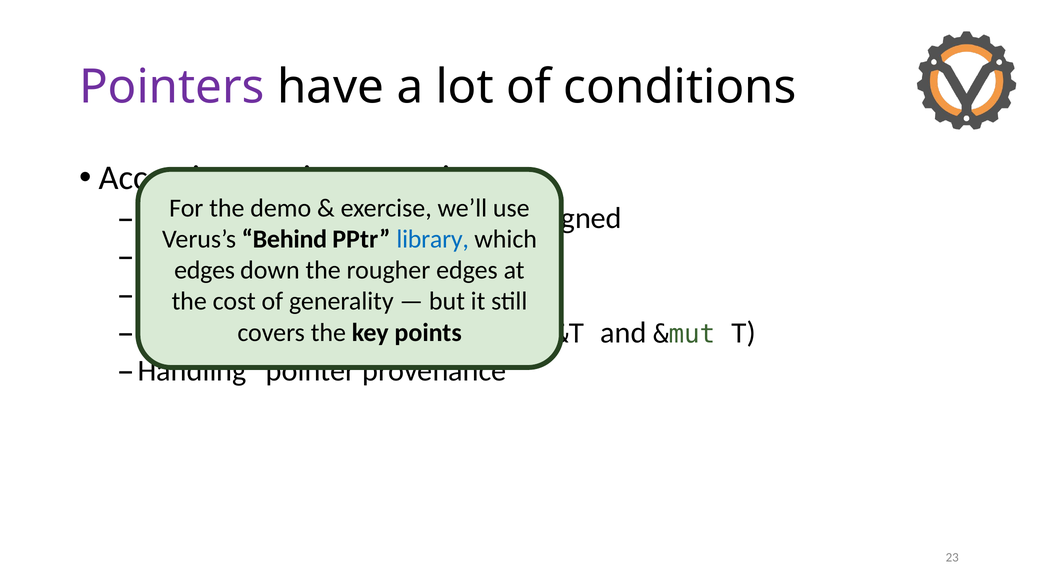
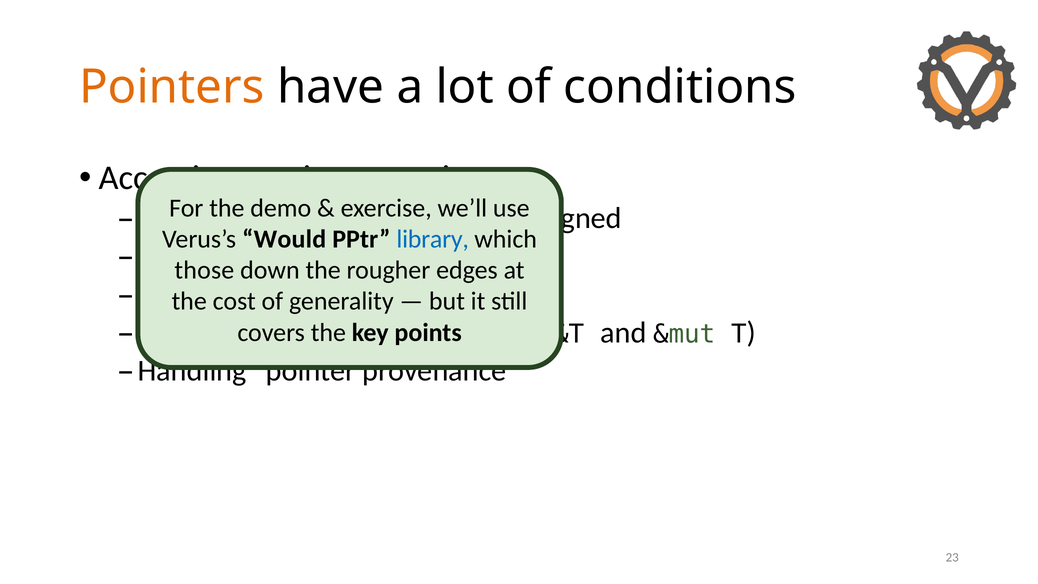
Pointers colour: purple -> orange (172, 87)
Behind: Behind -> Would (284, 239)
edges: edges -> those (204, 270)
